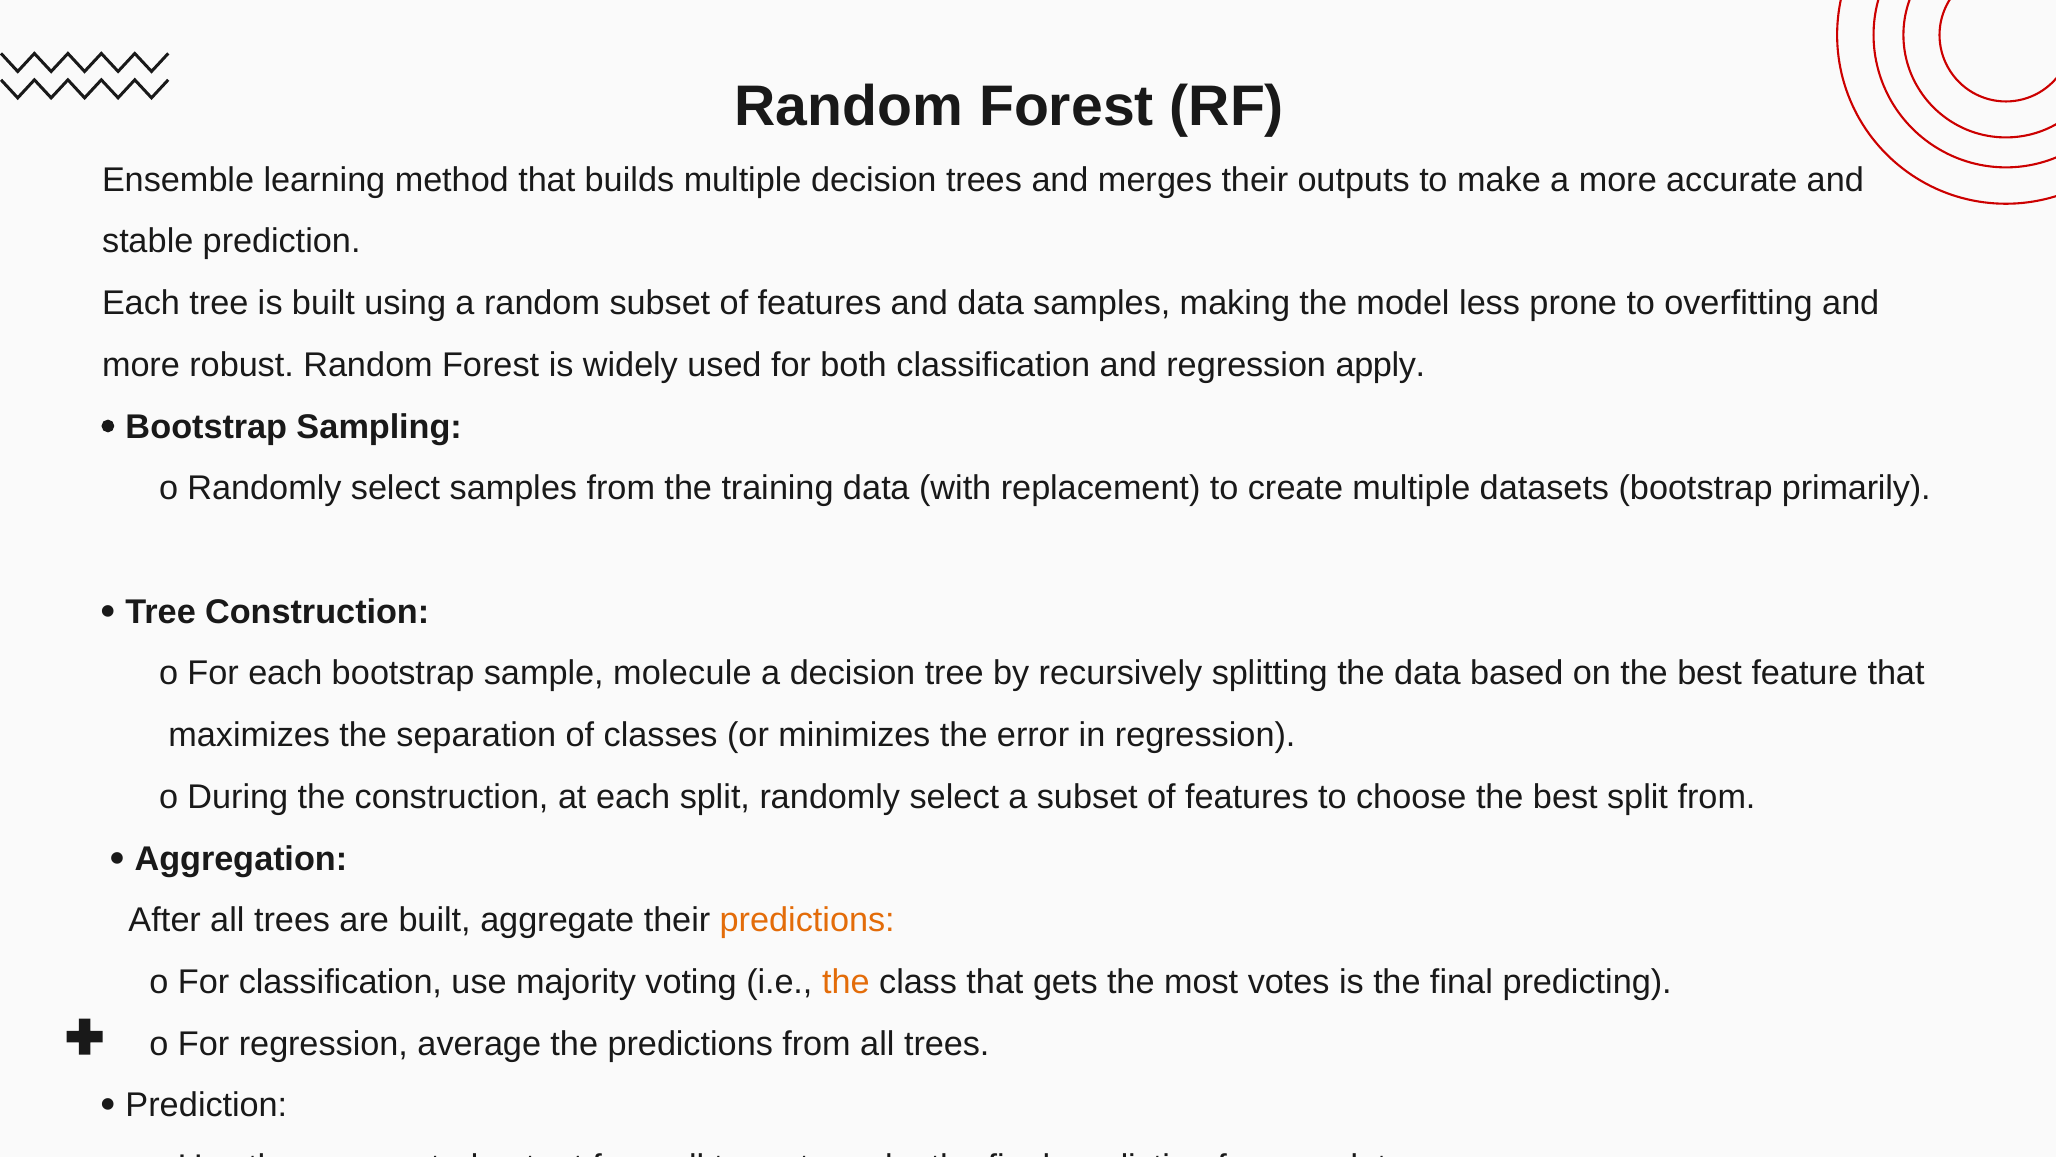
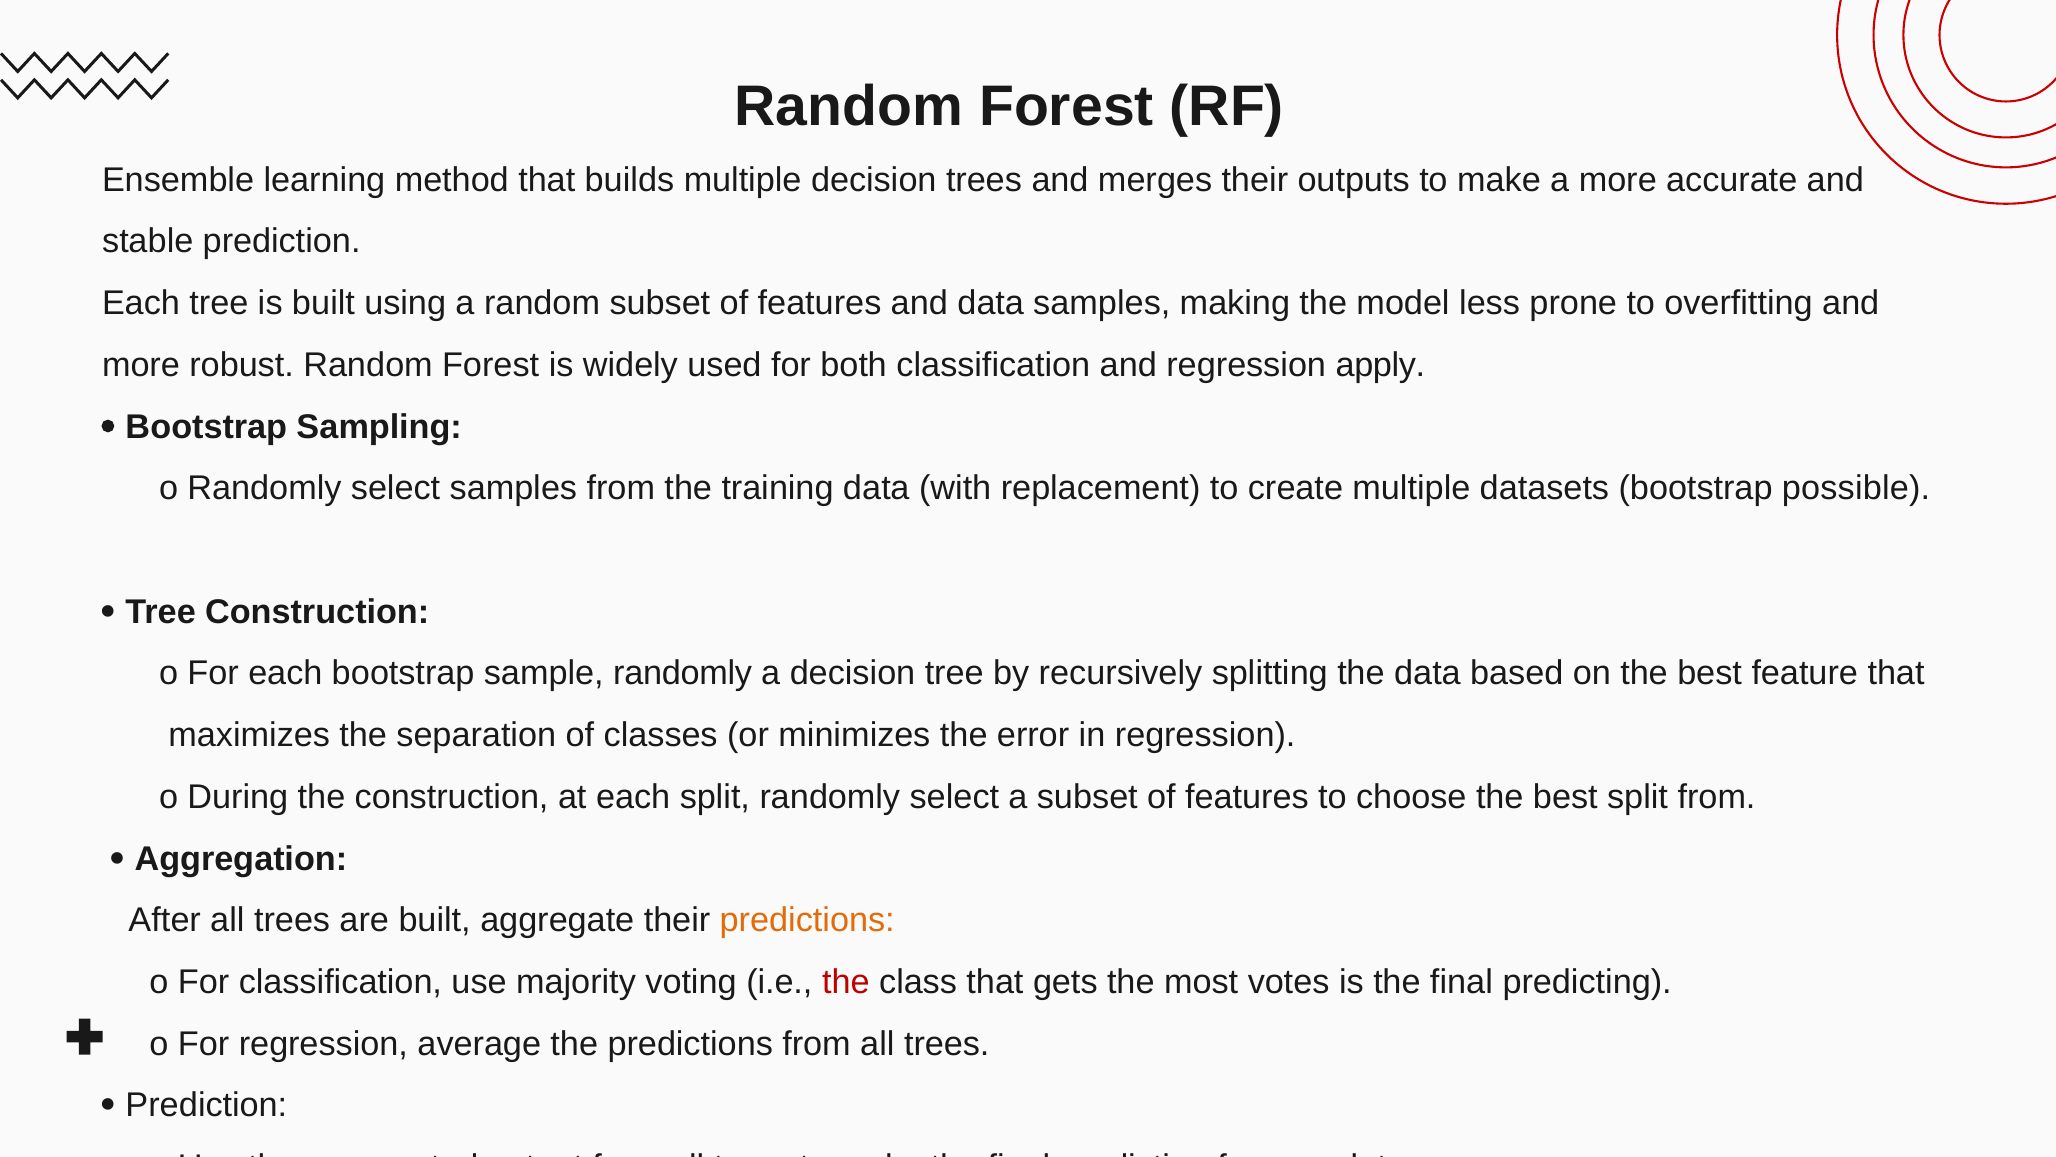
primarily: primarily -> possible (1856, 488)
sample molecule: molecule -> randomly (683, 673)
the colour: orange -> red (846, 982)
